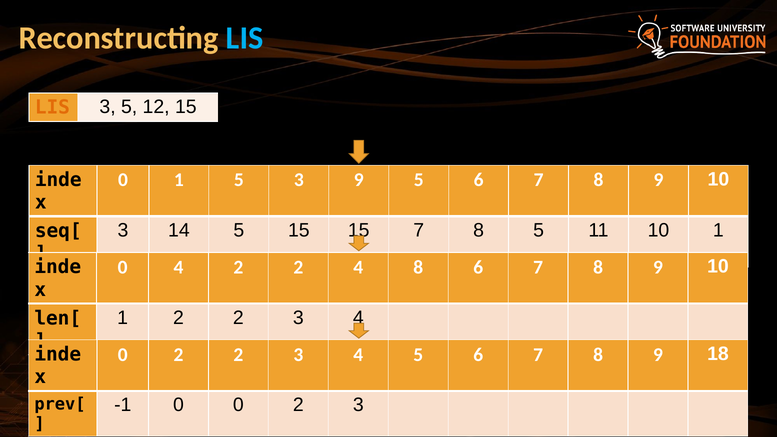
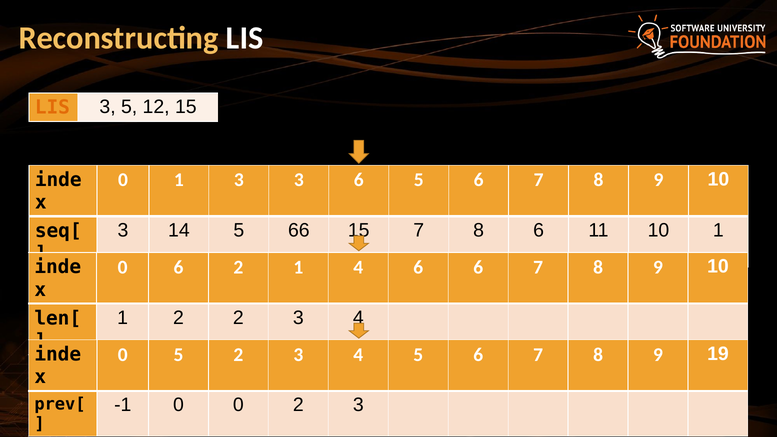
LIS colour: light blue -> white (245, 38)
1 5: 5 -> 3 (239, 180)
3 9: 9 -> 6 (359, 180)
5 15: 15 -> 66 (299, 230)
8 5: 5 -> 6 (539, 230)
0 4: 4 -> 6 (178, 268)
2: 2 -> 1 (298, 268)
4 8: 8 -> 6 (418, 268)
2: 2 -> 5 (178, 355)
18: 18 -> 19 (718, 354)
